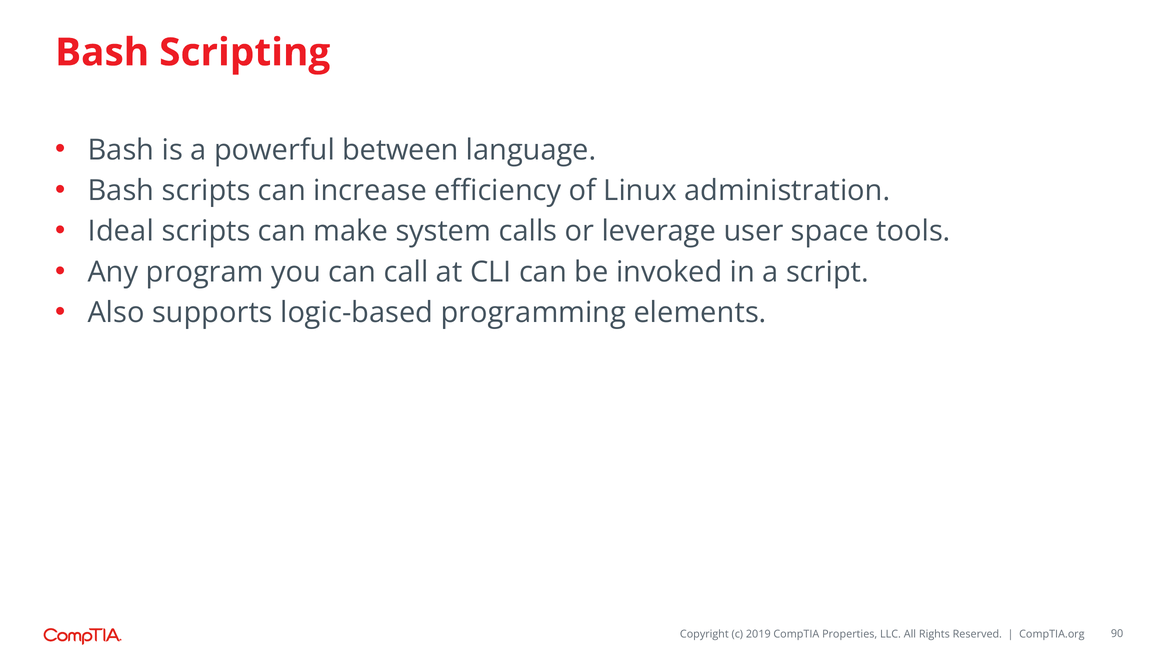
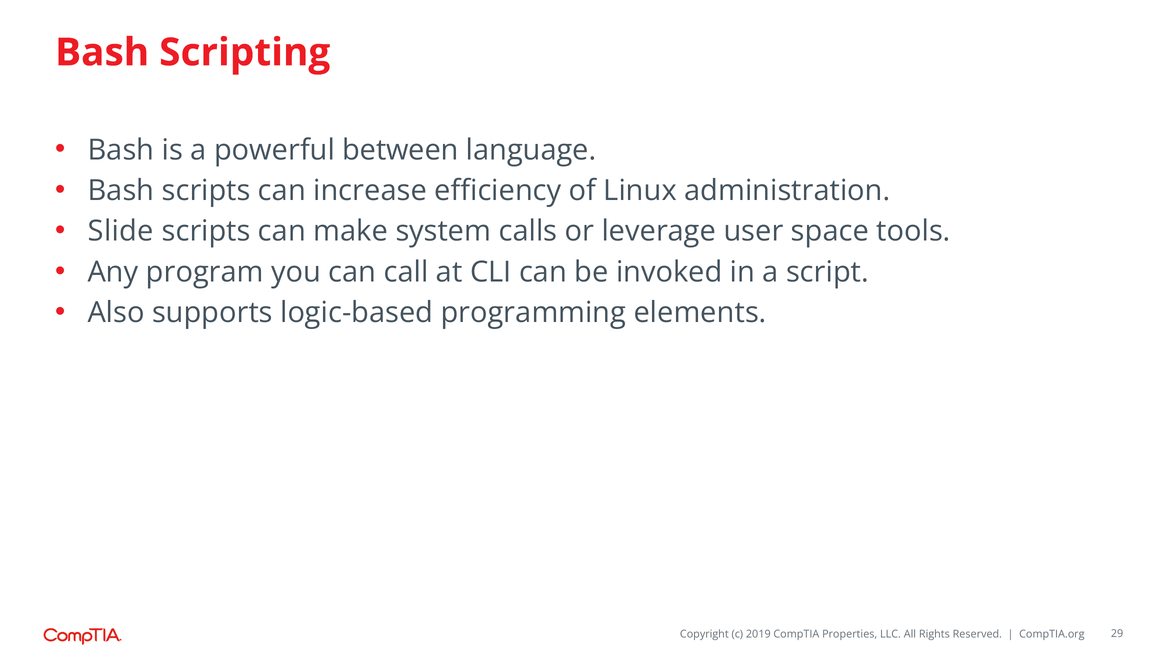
Ideal: Ideal -> Slide (121, 231)
90: 90 -> 29 (1117, 633)
